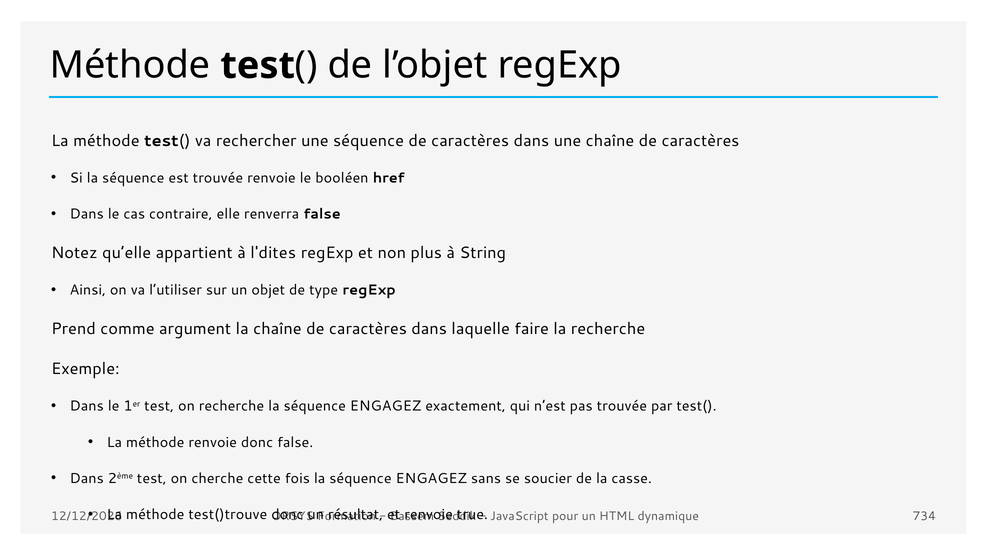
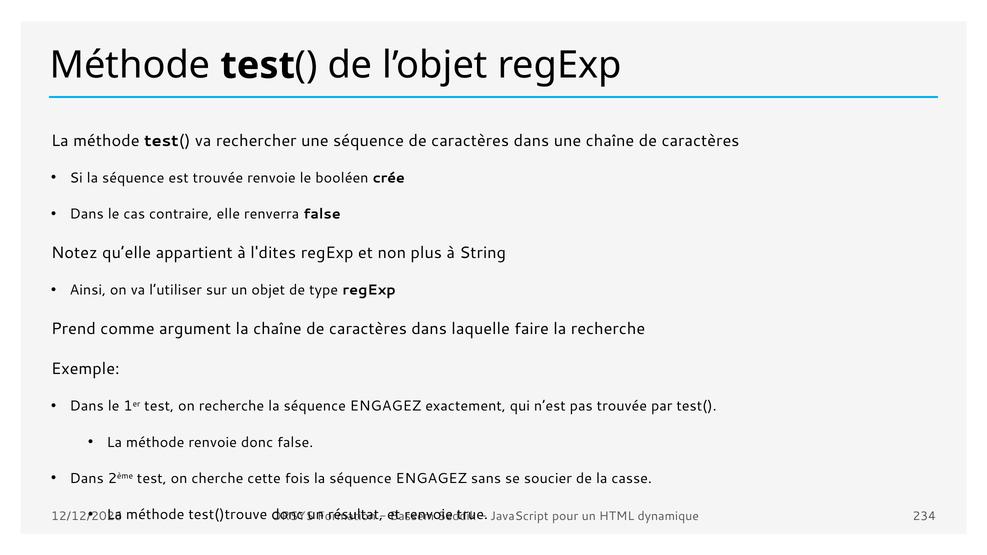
href: href -> crée (389, 178)
734: 734 -> 234 (924, 517)
